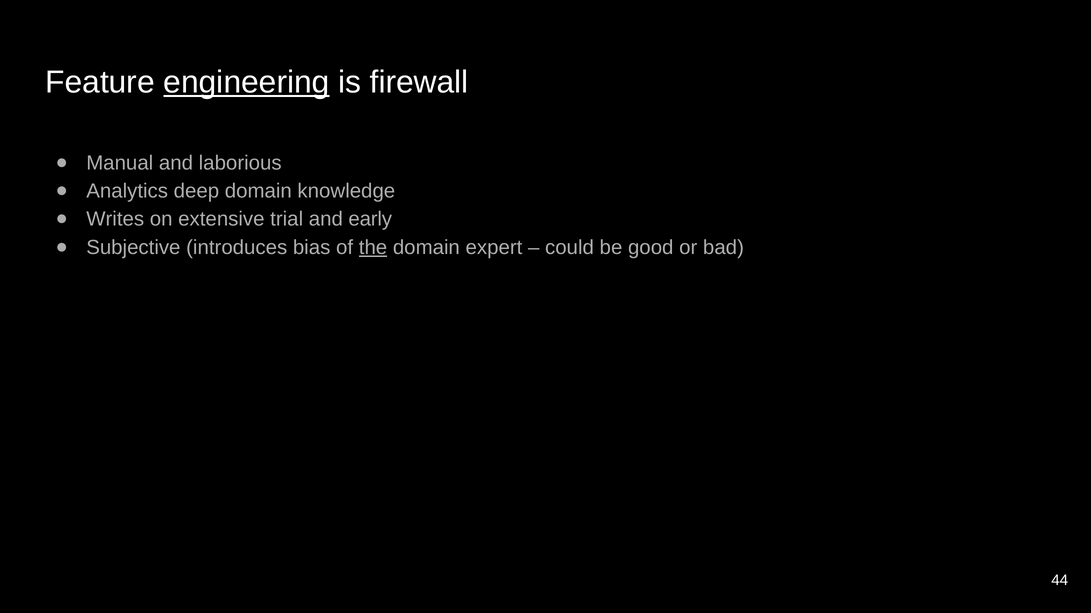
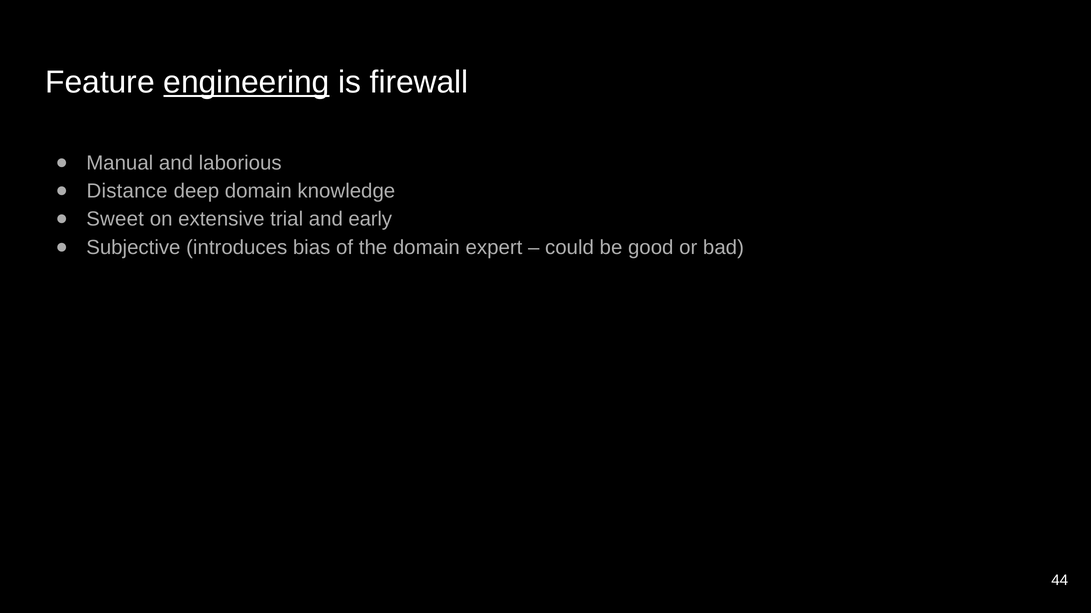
Analytics: Analytics -> Distance (127, 191)
Writes: Writes -> Sweet (115, 219)
the underline: present -> none (373, 248)
